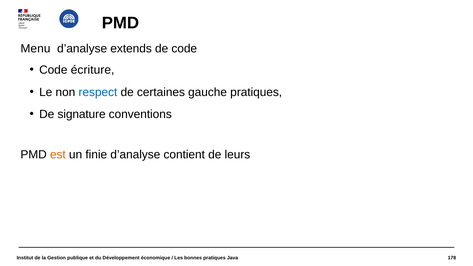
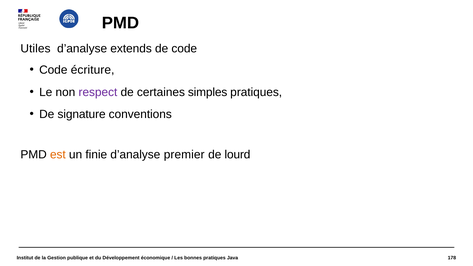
Menu: Menu -> Utiles (35, 49)
respect colour: blue -> purple (98, 92)
gauche: gauche -> simples (208, 92)
contient: contient -> premier (184, 154)
leurs: leurs -> lourd (237, 154)
